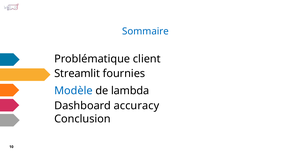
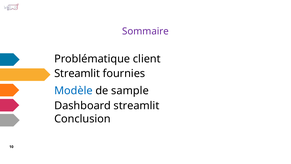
Sommaire colour: blue -> purple (145, 31)
lambda: lambda -> sample (130, 91)
Dashboard accuracy: accuracy -> streamlit (136, 105)
